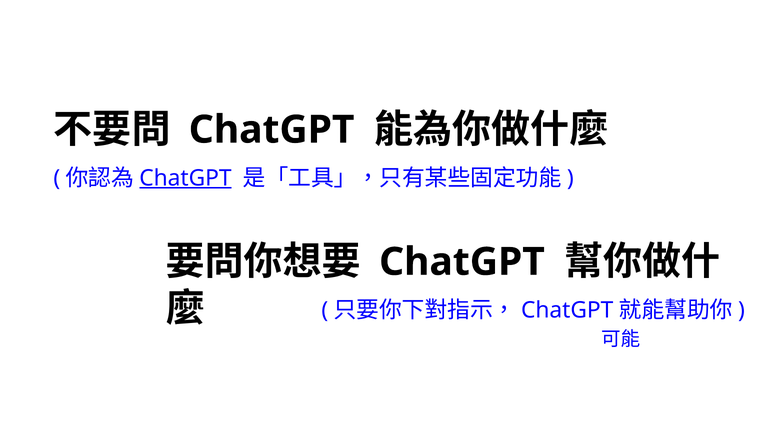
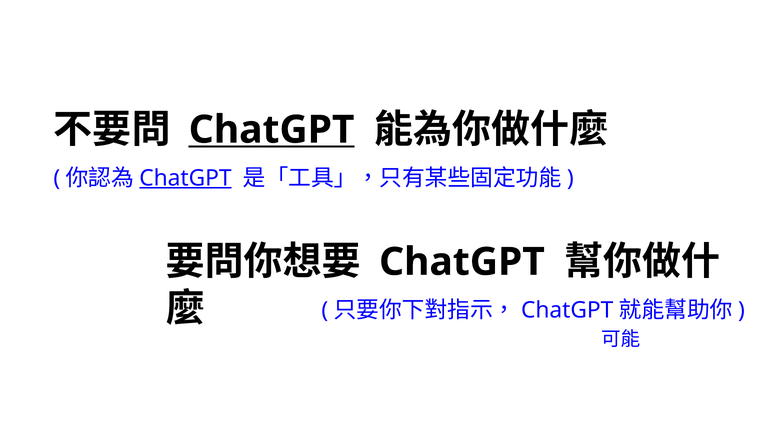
ChatGPT underline: none -> present (272, 130)
